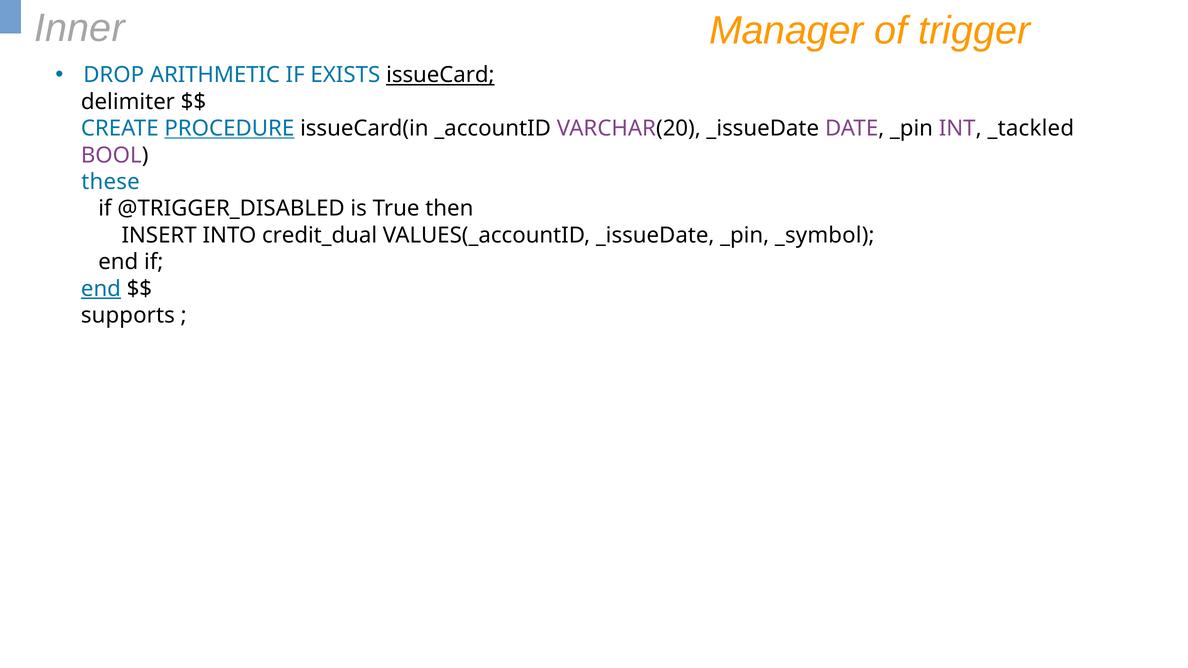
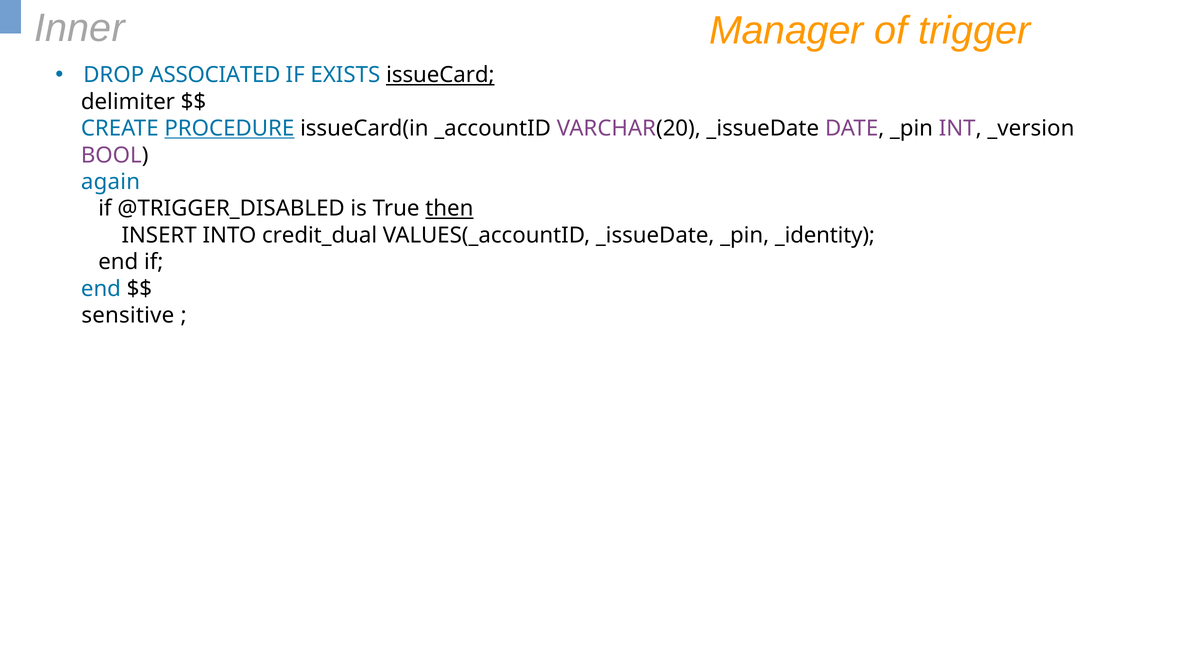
ARITHMETIC: ARITHMETIC -> ASSOCIATED (215, 75)
_tackled: _tackled -> _version (1031, 129)
these: these -> again (111, 182)
then underline: none -> present (449, 209)
_symbol: _symbol -> _identity (825, 235)
end underline: present -> none (101, 289)
supports: supports -> sensitive (128, 316)
